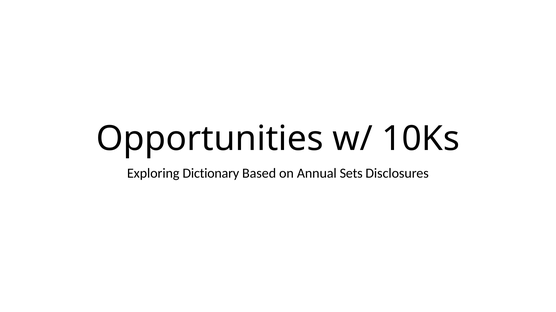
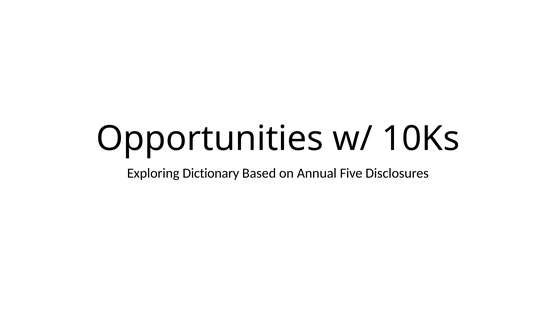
Sets: Sets -> Five (351, 174)
